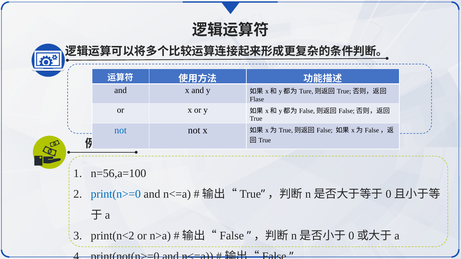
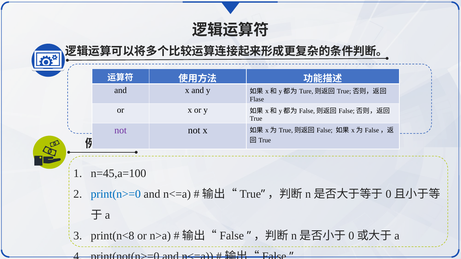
not colour: blue -> purple (121, 130)
n=56,a=100: n=56,a=100 -> n=45,a=100 (118, 174)
print(n<2: print(n<2 -> print(n<8 (113, 236)
